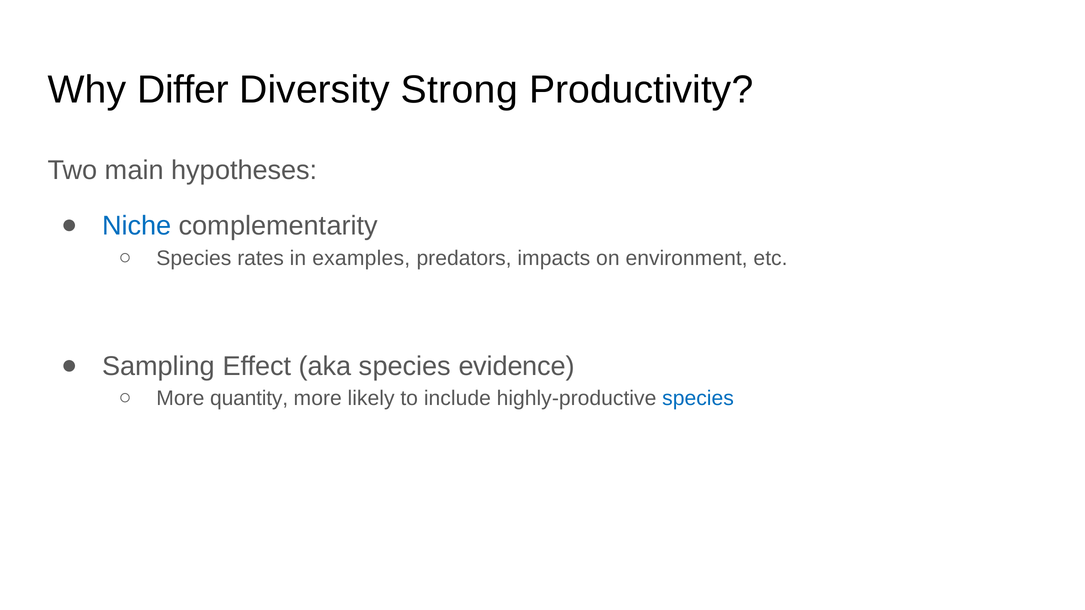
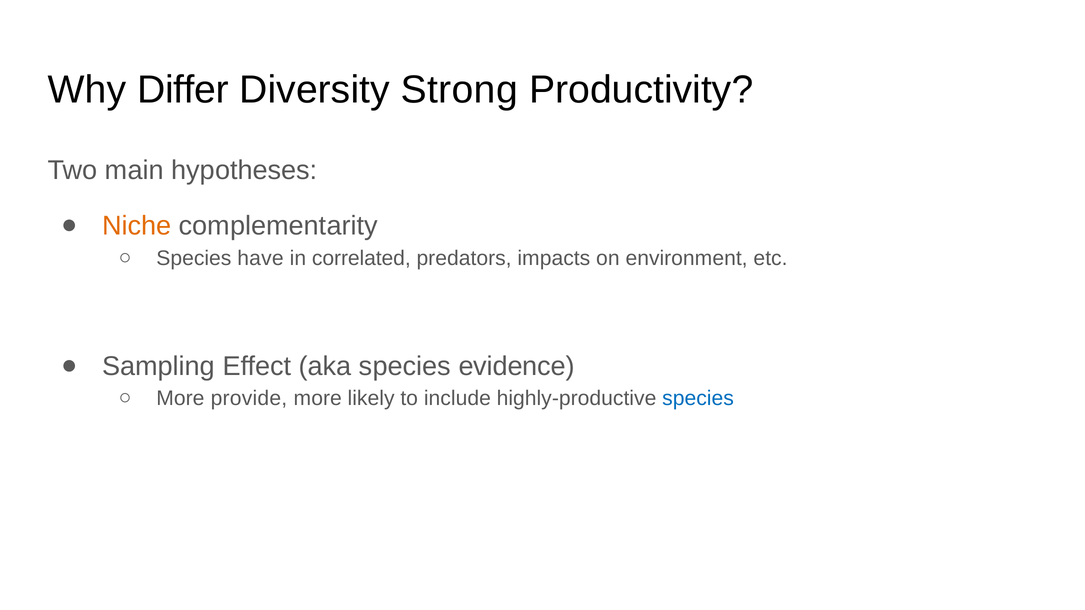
Niche colour: blue -> orange (137, 226)
rates: rates -> have (260, 258)
examples: examples -> correlated (361, 258)
quantity: quantity -> provide (249, 399)
